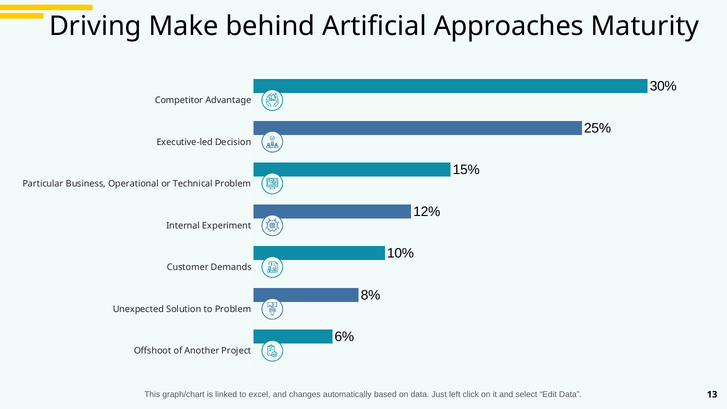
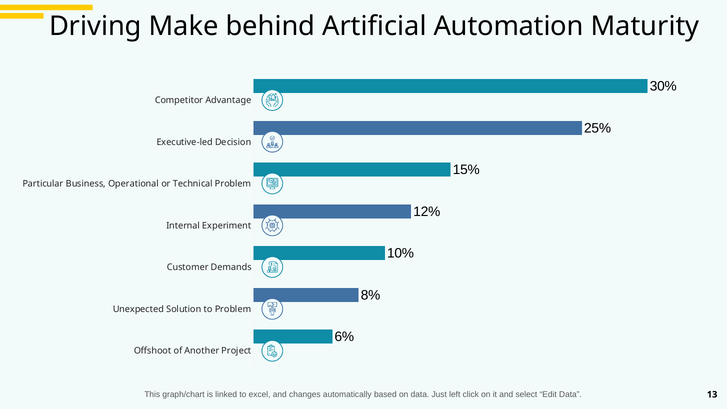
Approaches: Approaches -> Automation (509, 26)
